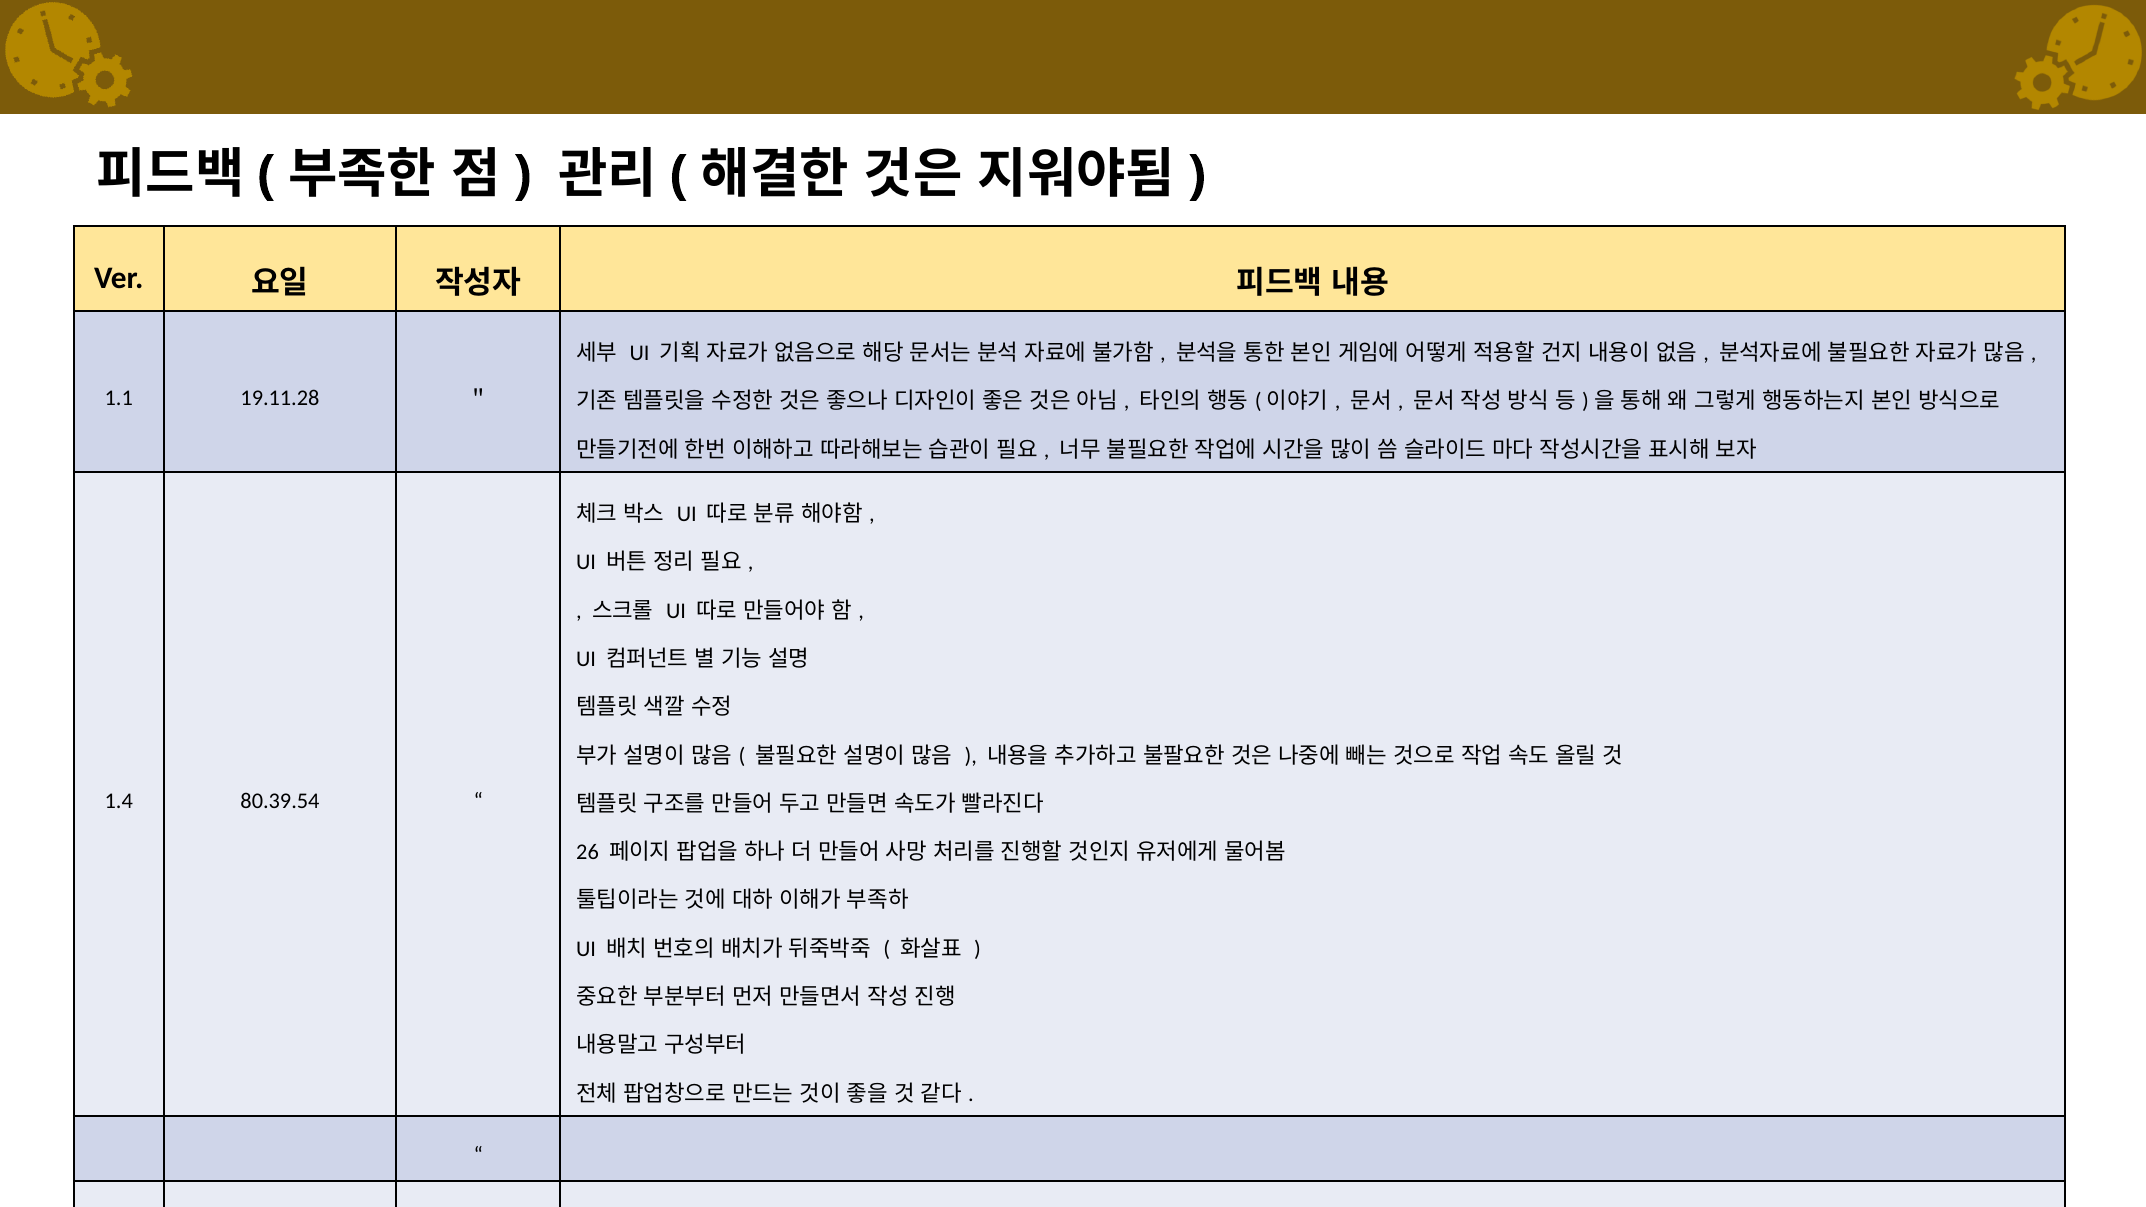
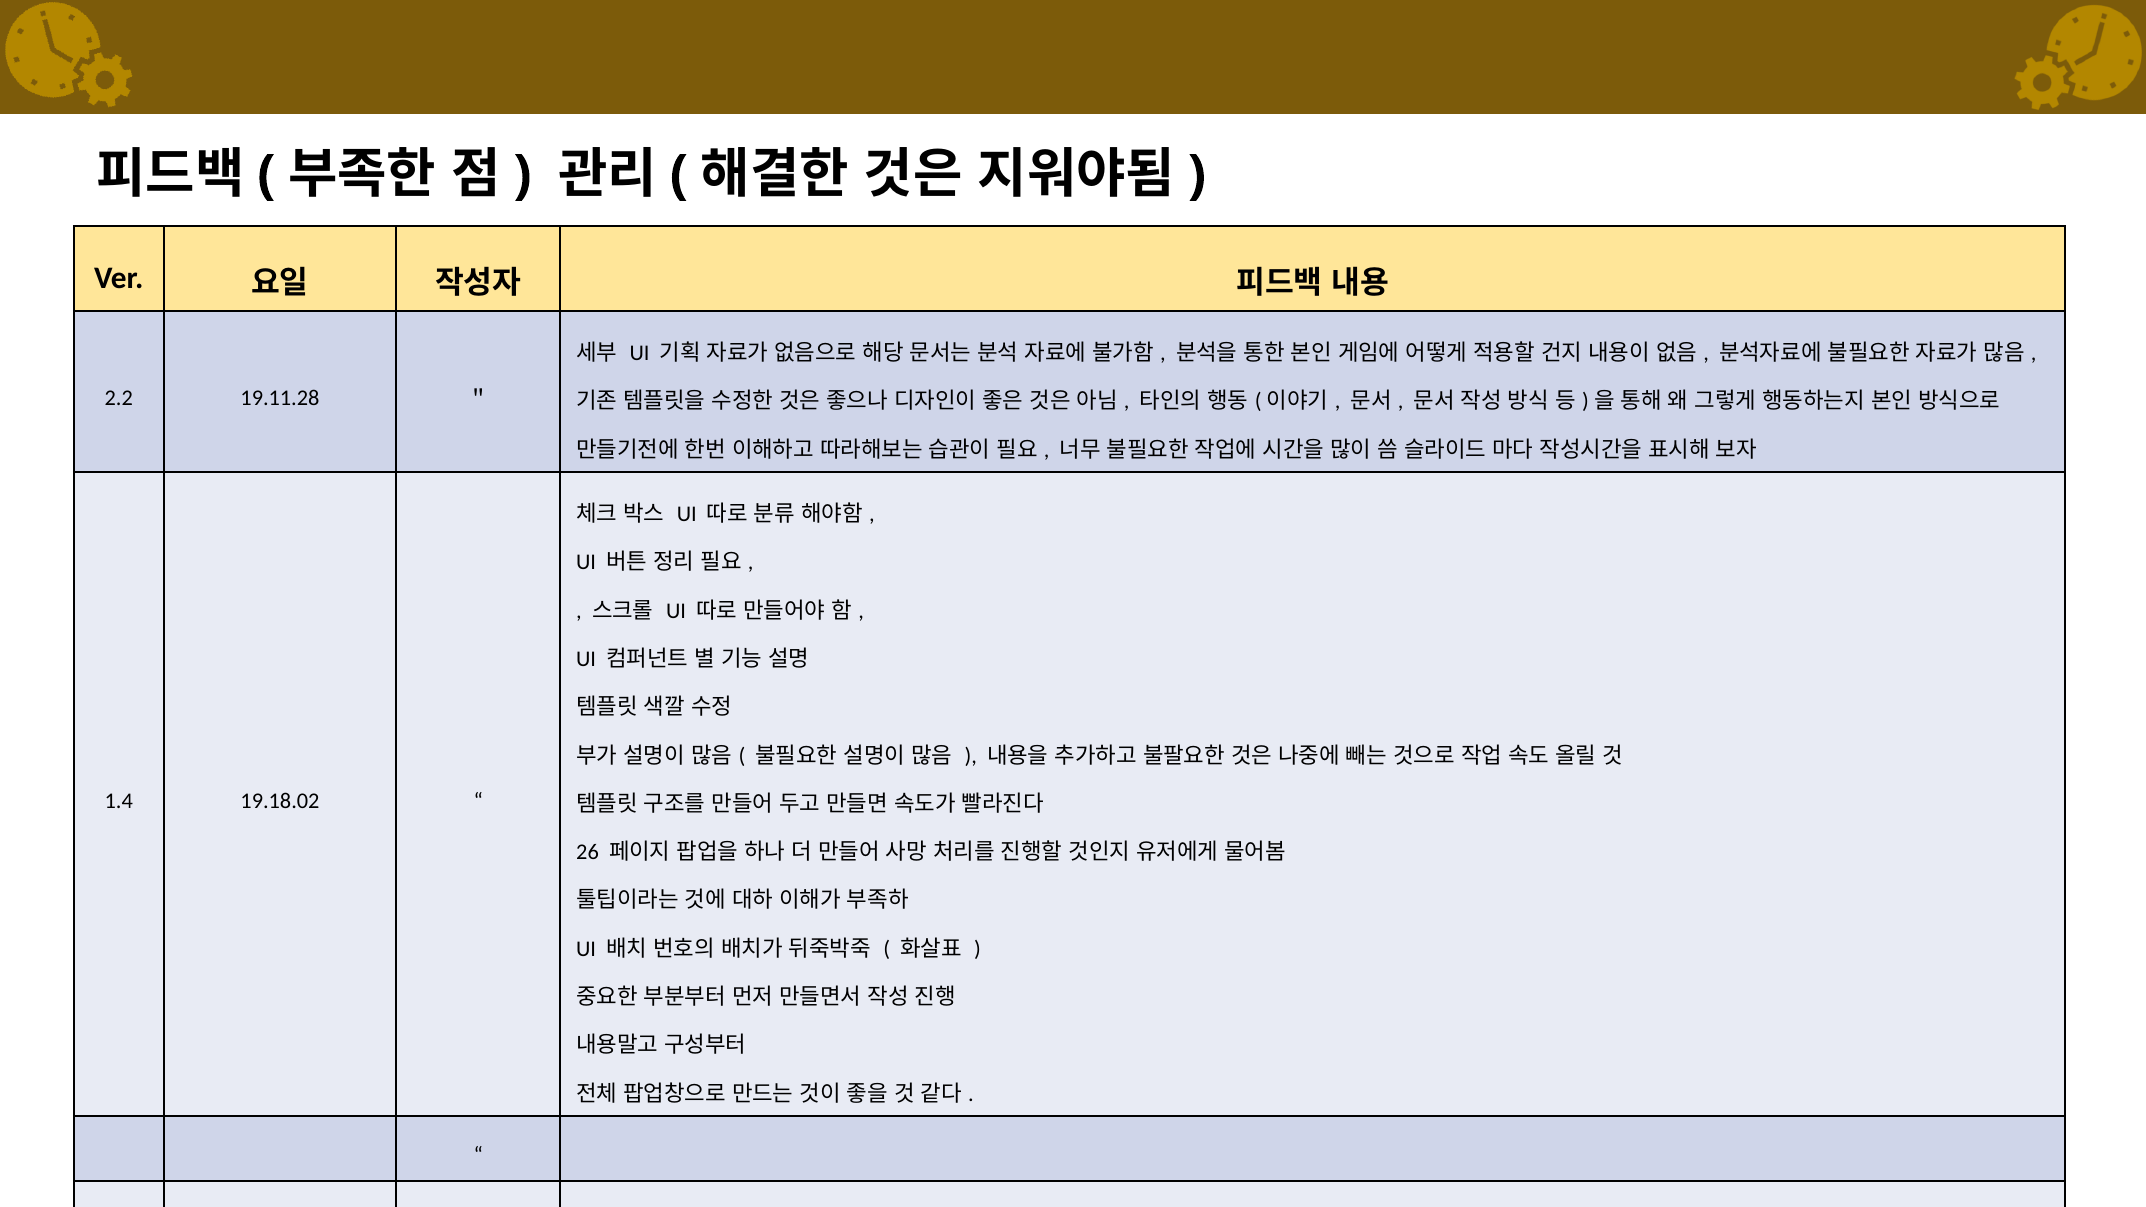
1.1: 1.1 -> 2.2 (119, 398)
80.39.54: 80.39.54 -> 19.18.02 (280, 801)
